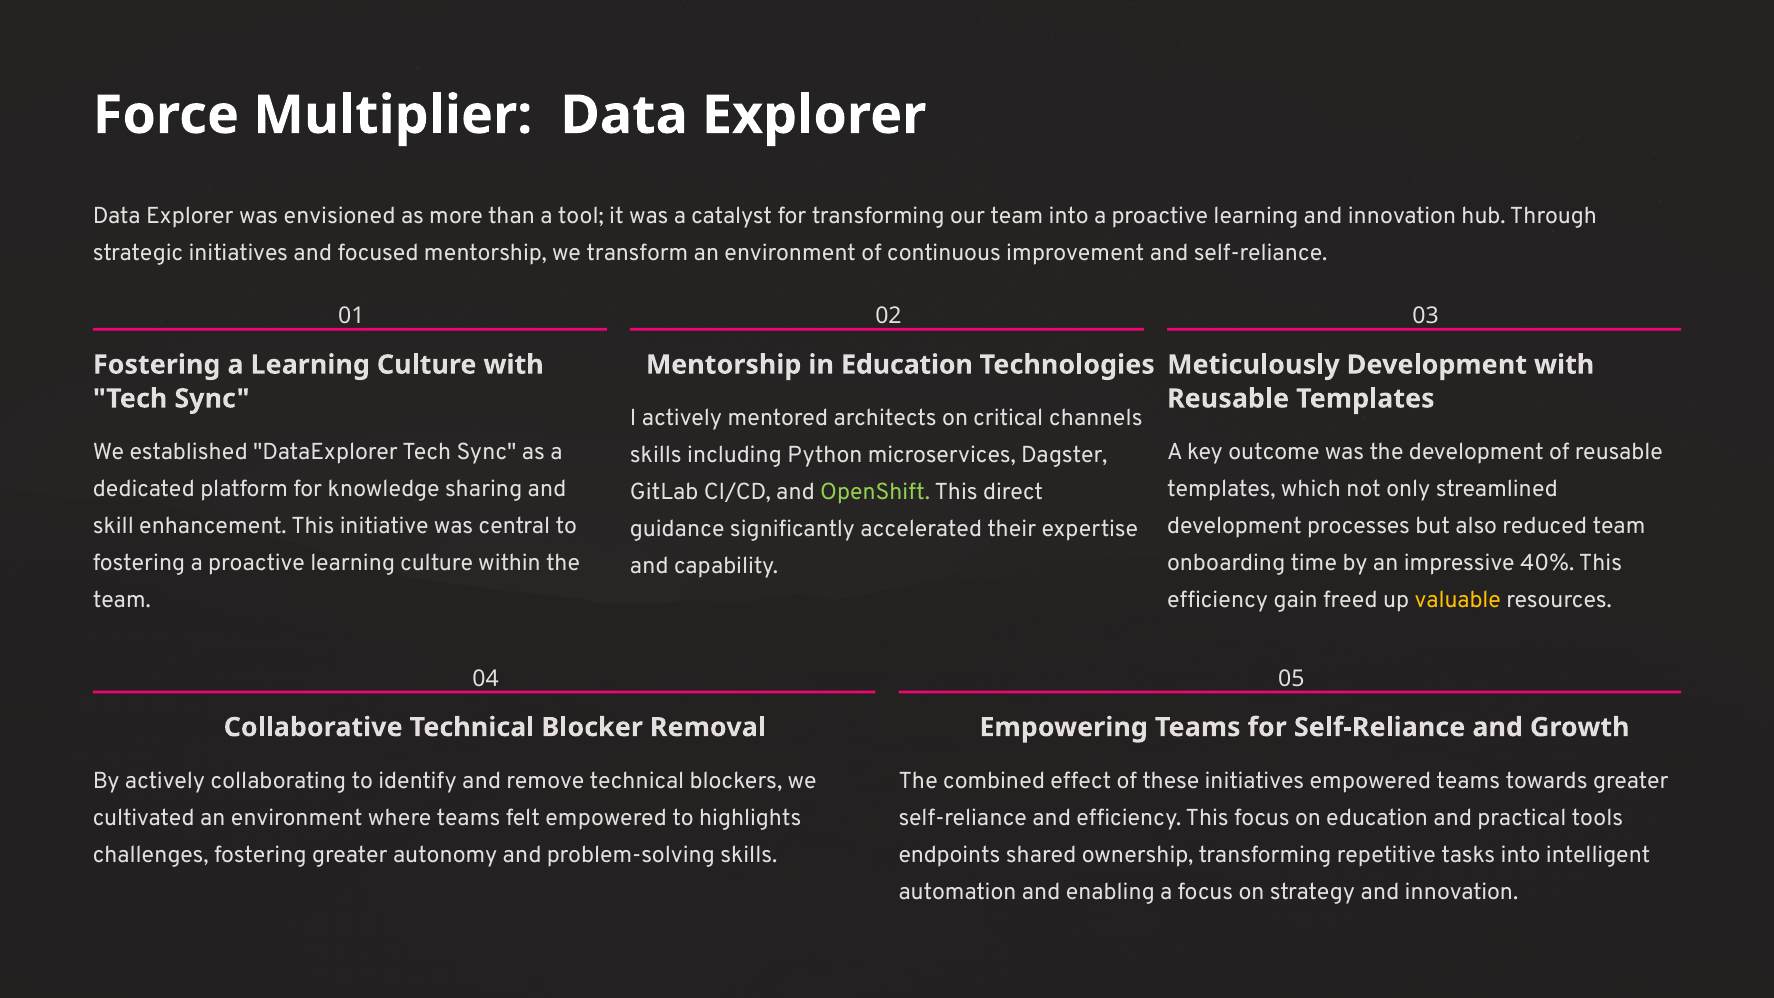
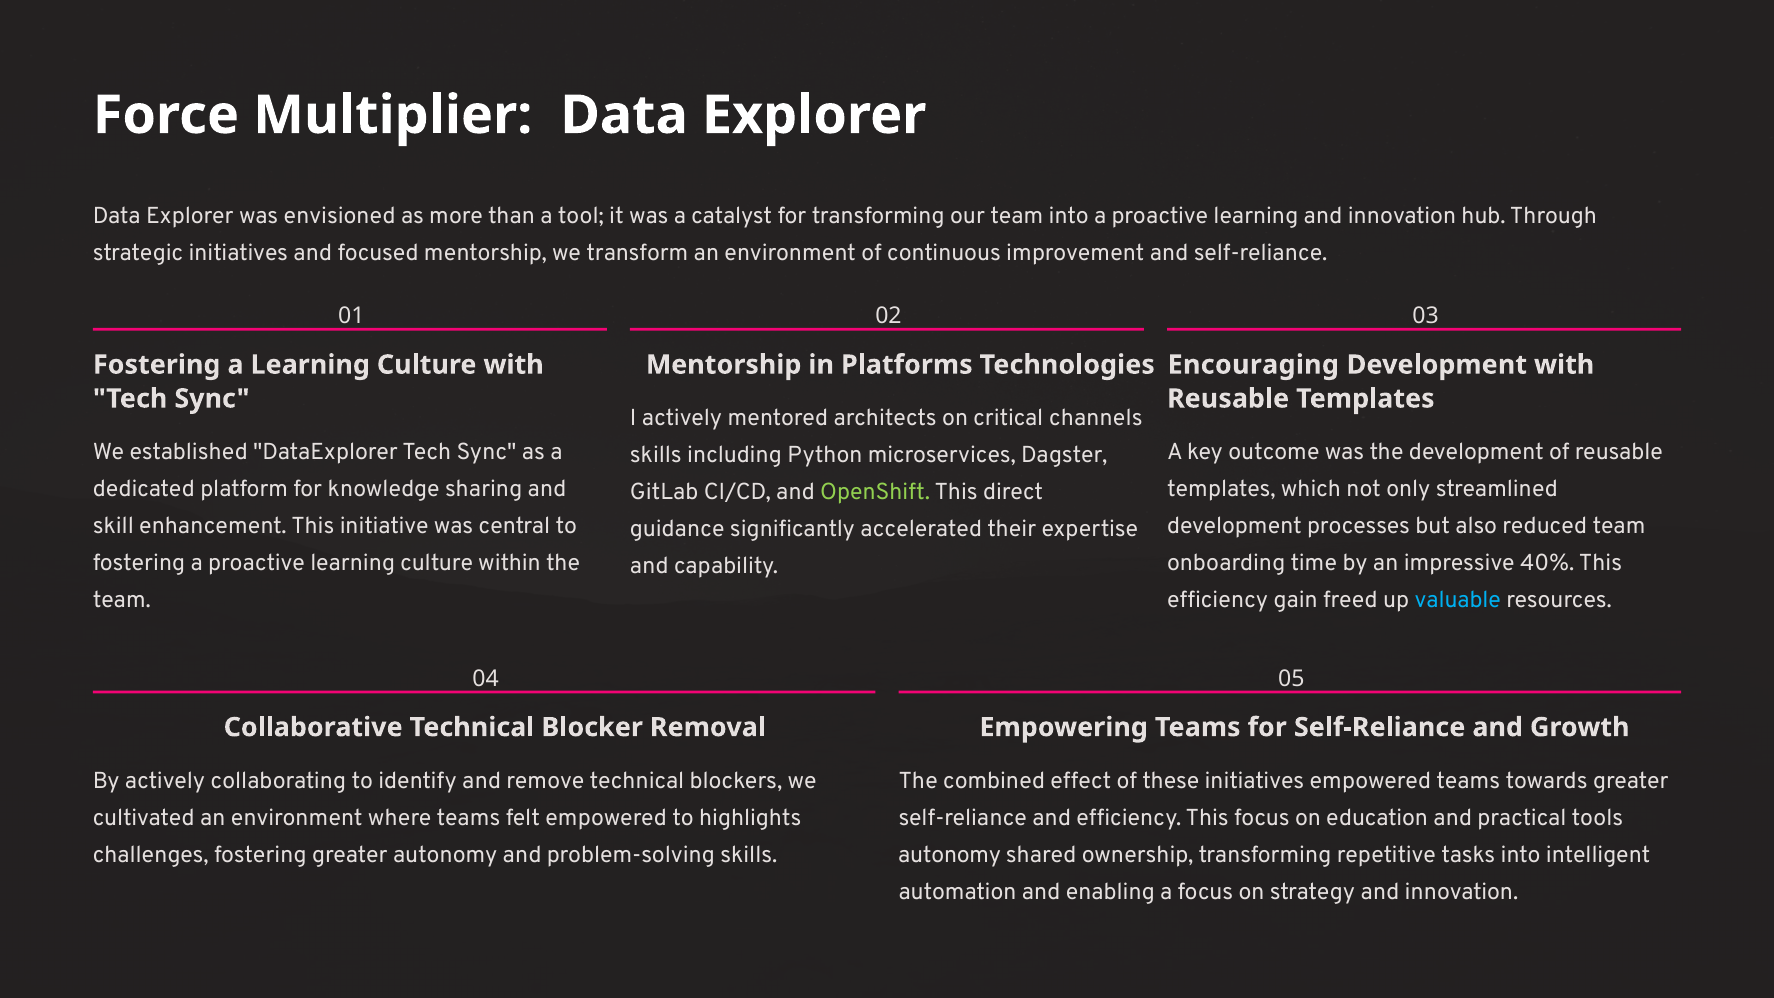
in Education: Education -> Platforms (907, 365)
Meticulously: Meticulously -> Encouraging (1253, 365)
valuable colour: yellow -> light blue (1458, 600)
endpoints: endpoints -> autonomy (950, 854)
